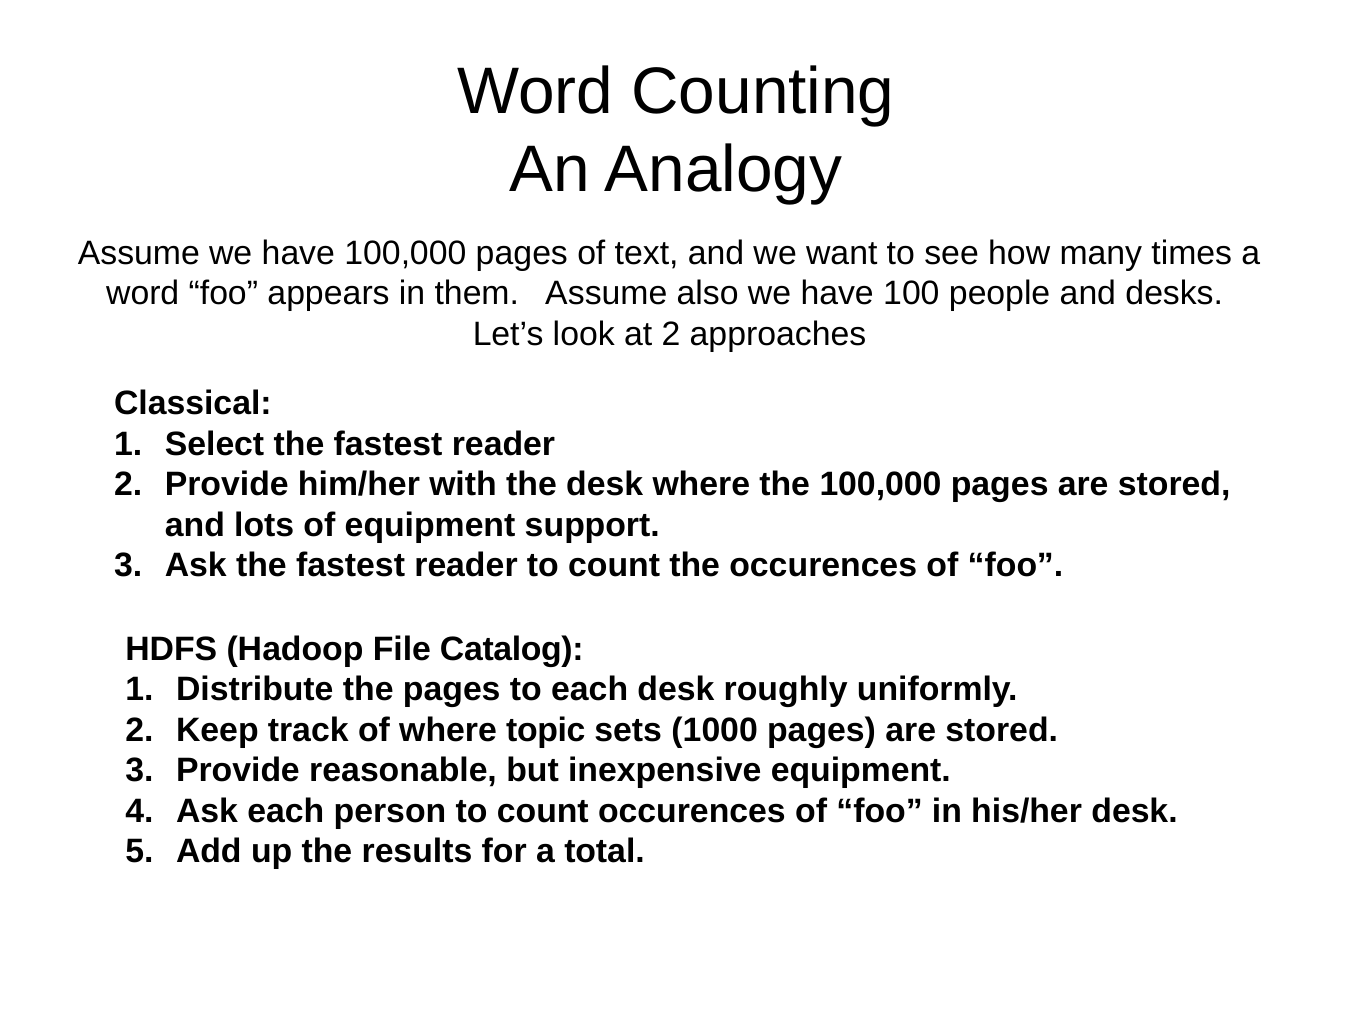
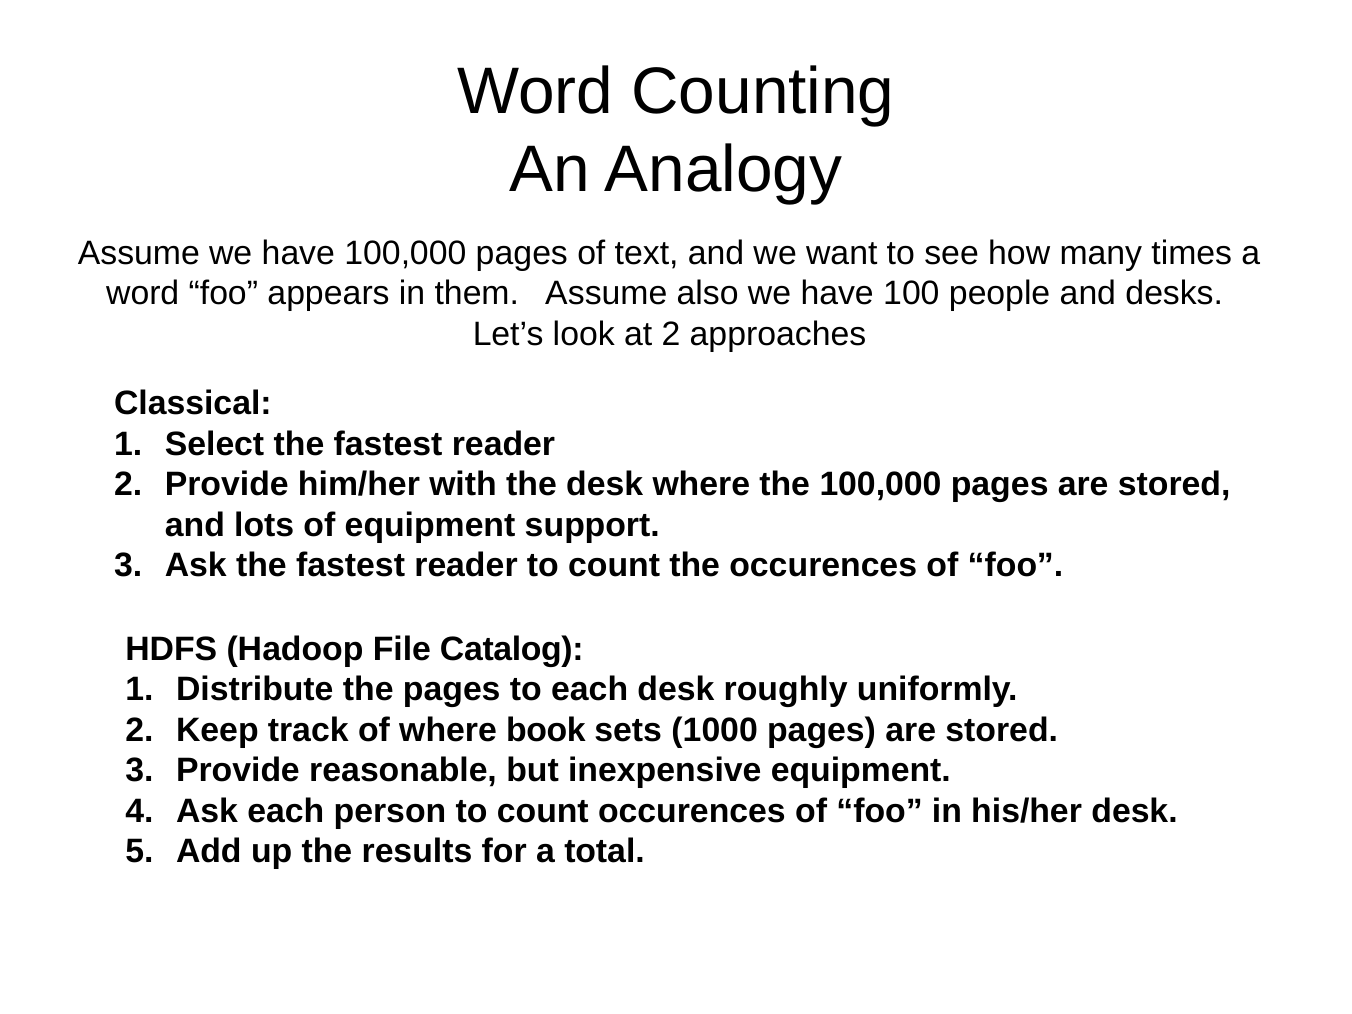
topic: topic -> book (546, 730)
